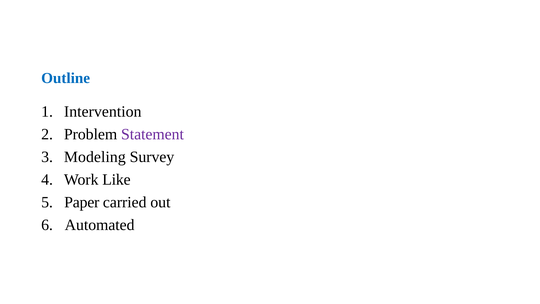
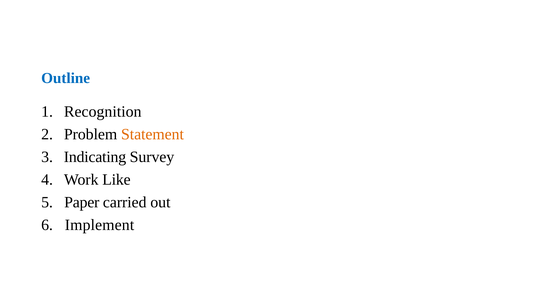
Intervention: Intervention -> Recognition (103, 112)
Statement colour: purple -> orange (152, 134)
Modeling: Modeling -> Indicating (95, 157)
Automated: Automated -> Implement (100, 225)
